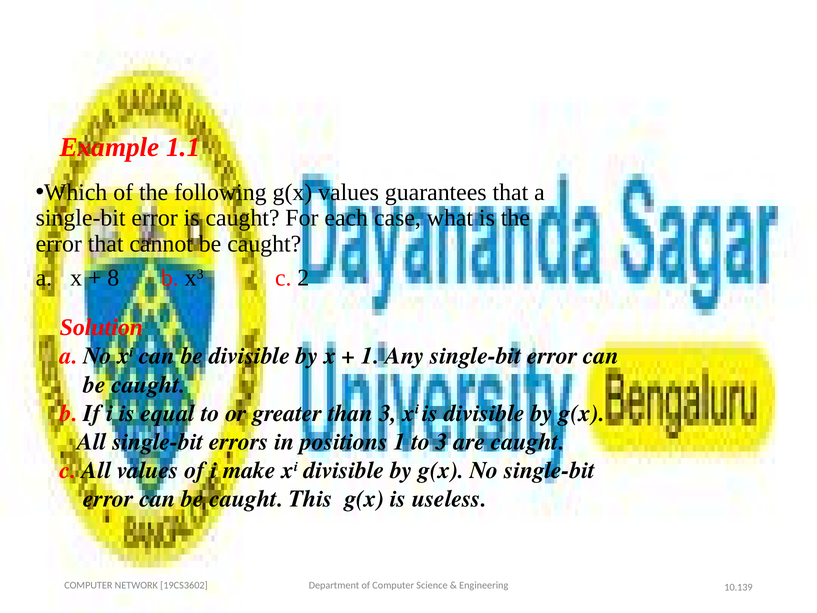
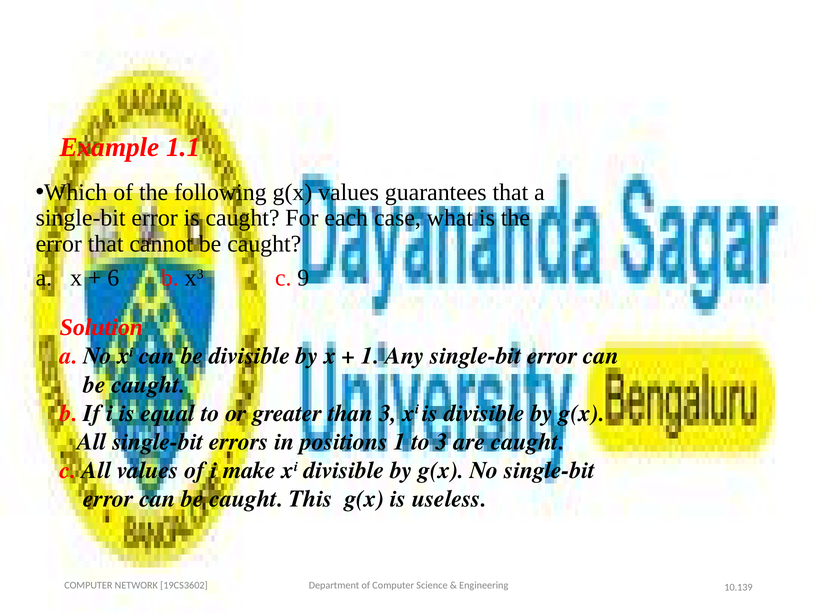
8: 8 -> 6 (113, 278)
2: 2 -> 9 (303, 278)
